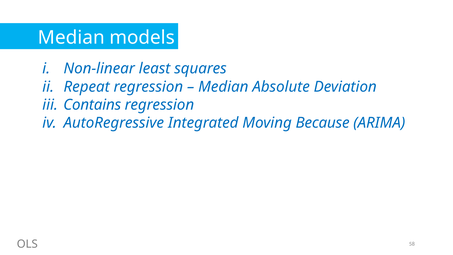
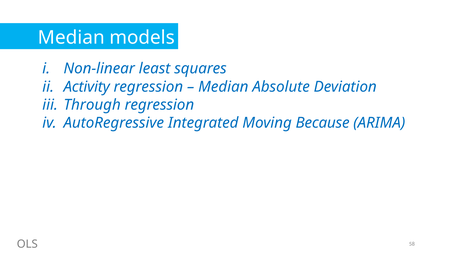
Repeat: Repeat -> Activity (87, 87)
Contains: Contains -> Through (92, 105)
